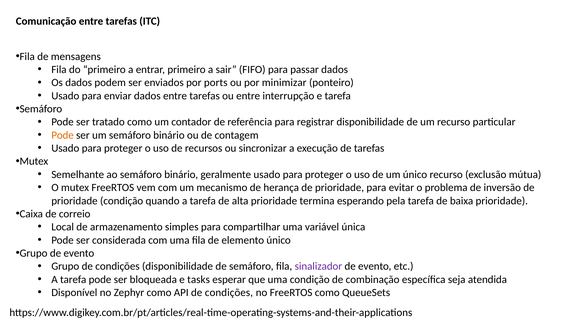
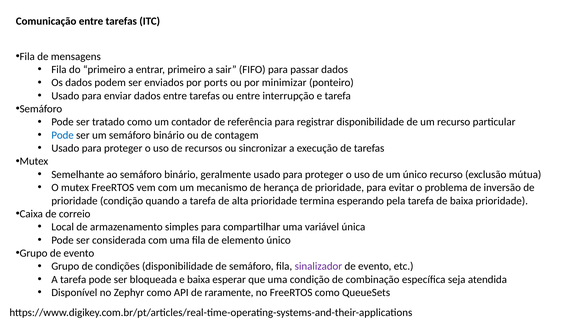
Pode colour: orange -> blue (63, 135)
e tasks: tasks -> baixa (199, 279)
API de condições: condições -> raramente (229, 293)
